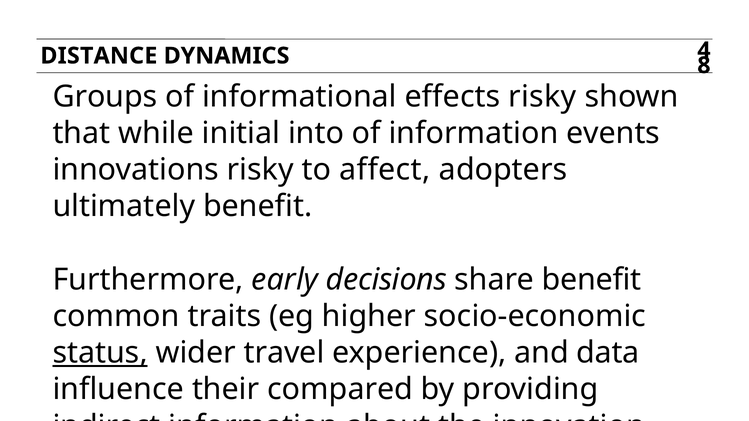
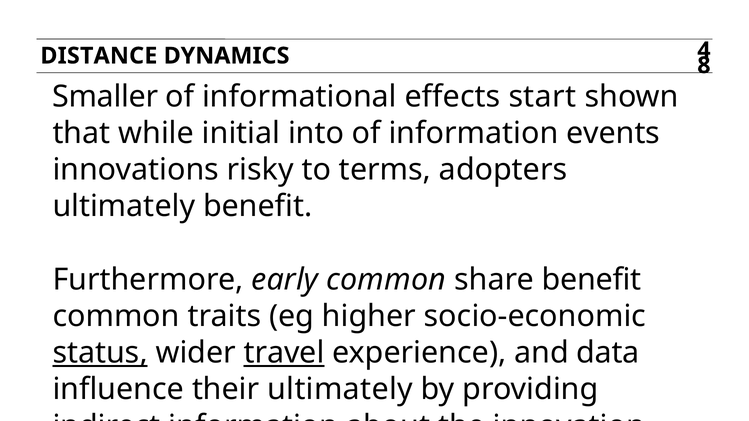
Groups: Groups -> Smaller (105, 96)
effects risky: risky -> start (542, 96)
affect: affect -> terms (385, 170)
early decisions: decisions -> common (386, 279)
travel underline: none -> present (284, 352)
their compared: compared -> ultimately (340, 389)
